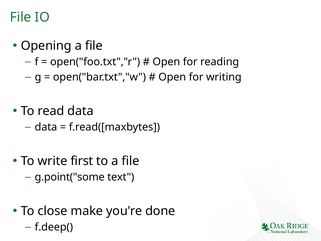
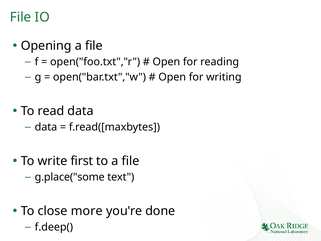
g.point("some: g.point("some -> g.place("some (70, 177)
make: make -> more (87, 211)
